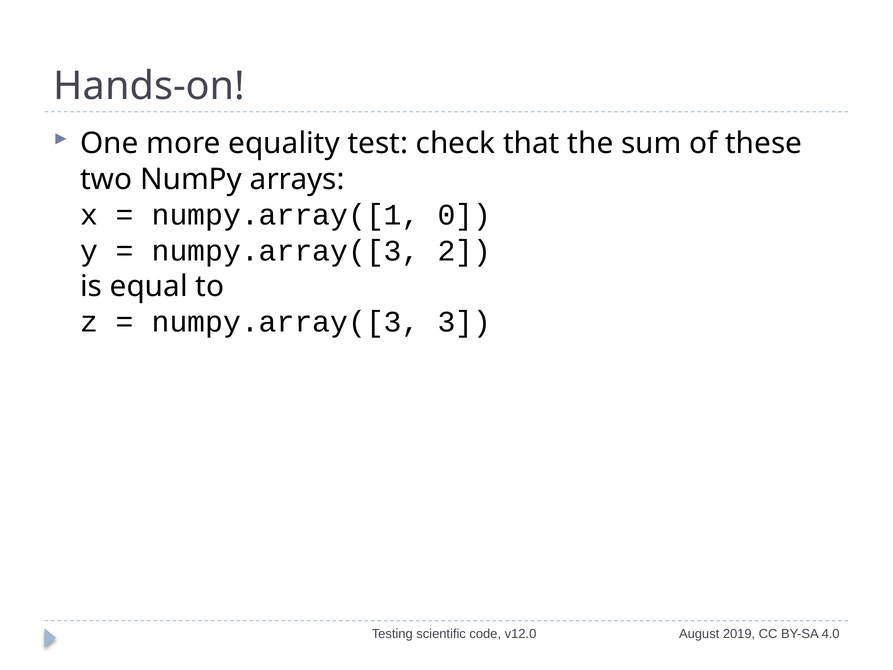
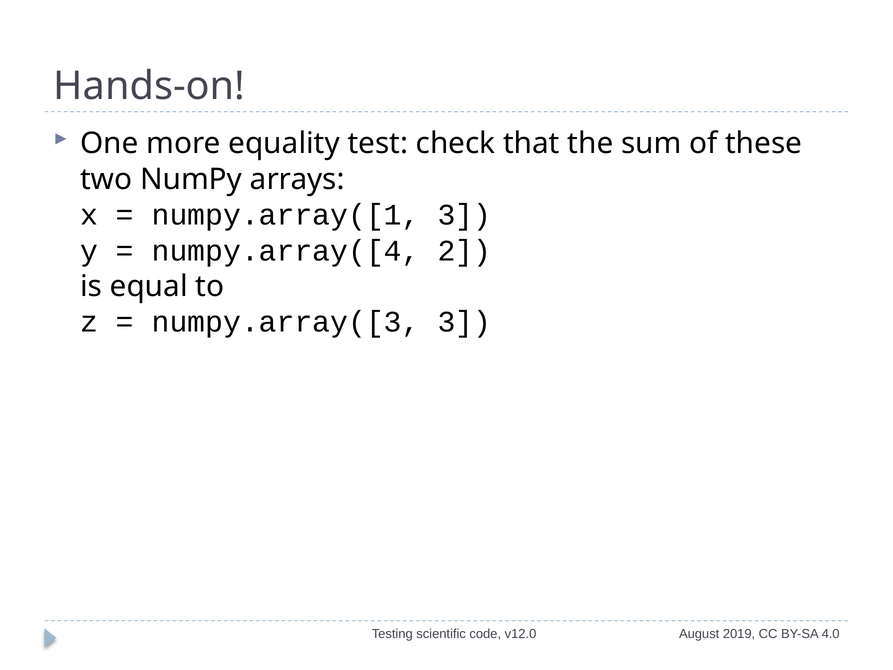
numpy.array([1 0: 0 -> 3 (464, 215)
numpy.array([3: numpy.array([3 -> numpy.array([4 (286, 251)
